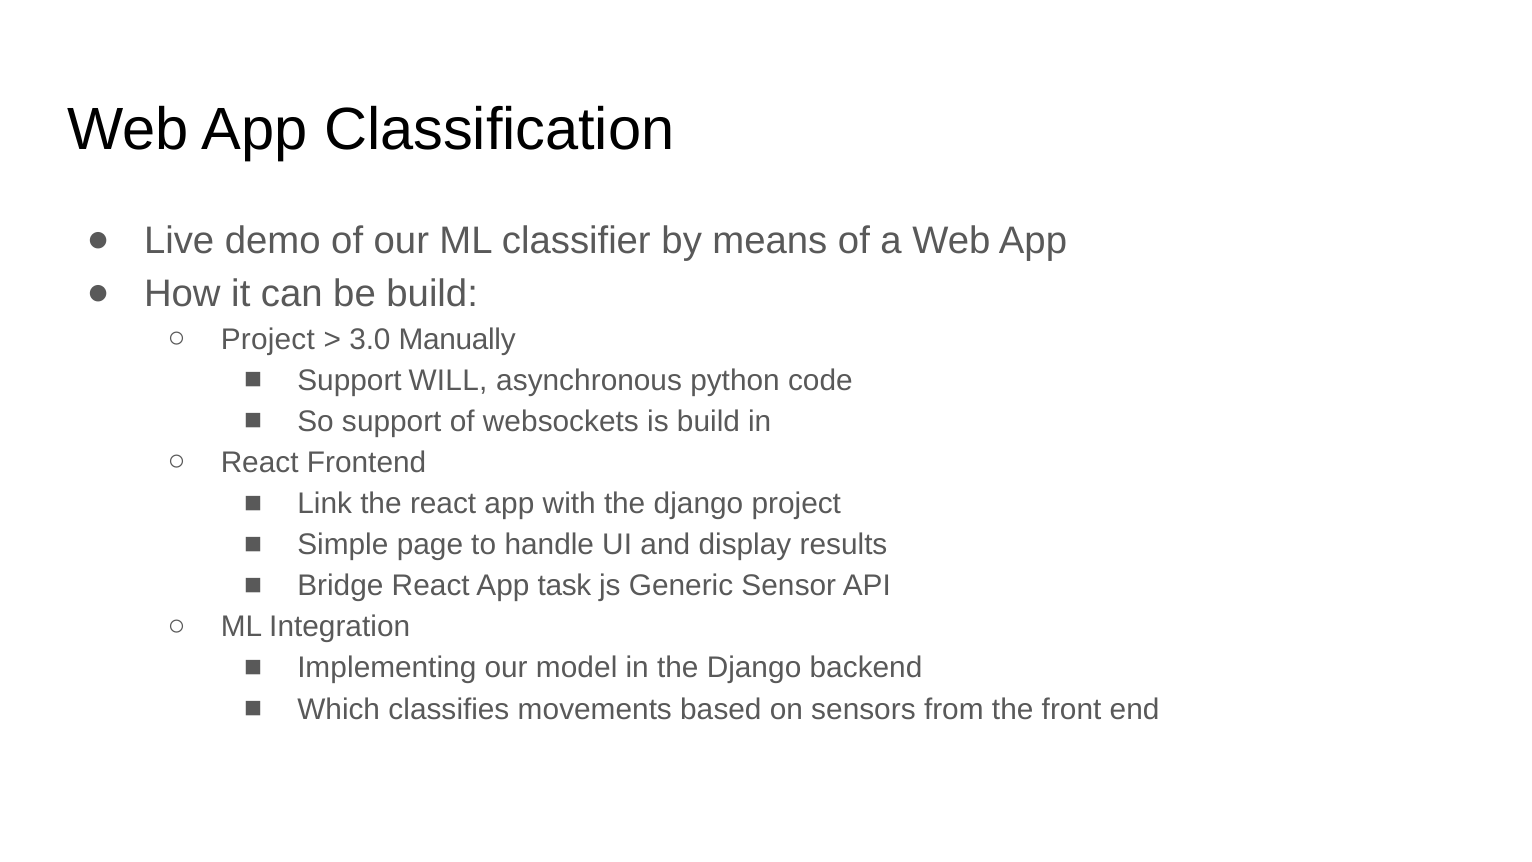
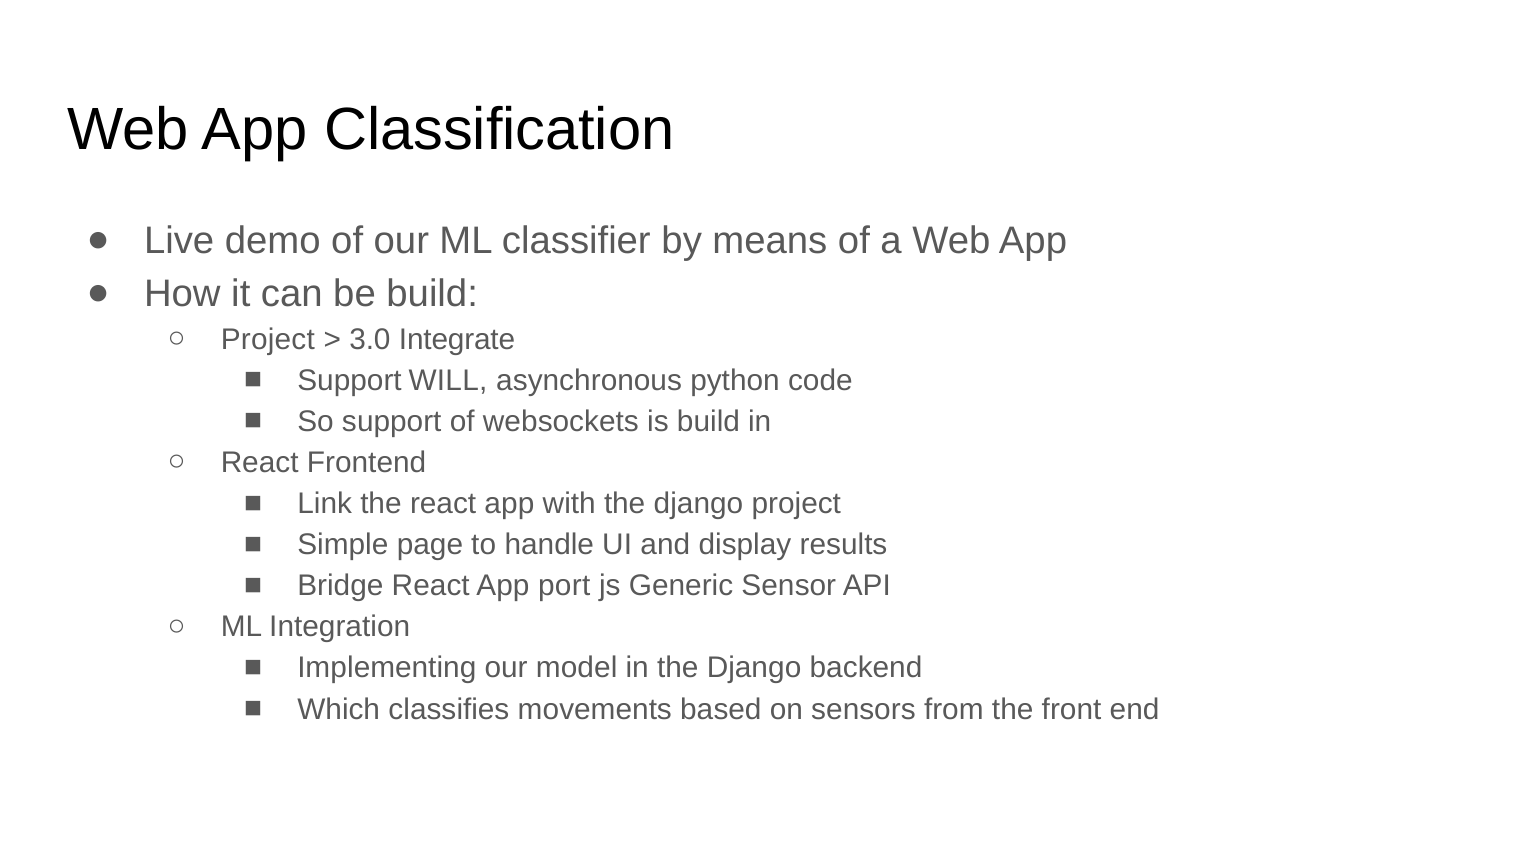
Manually: Manually -> Integrate (457, 339)
task: task -> port (564, 586)
